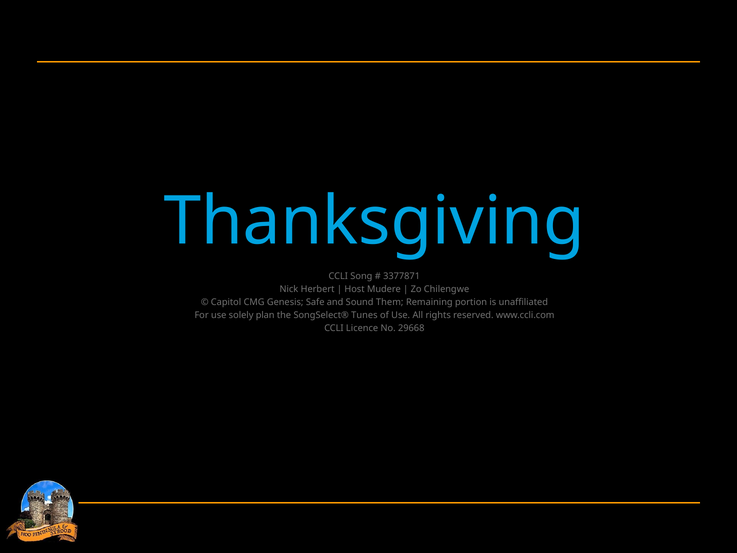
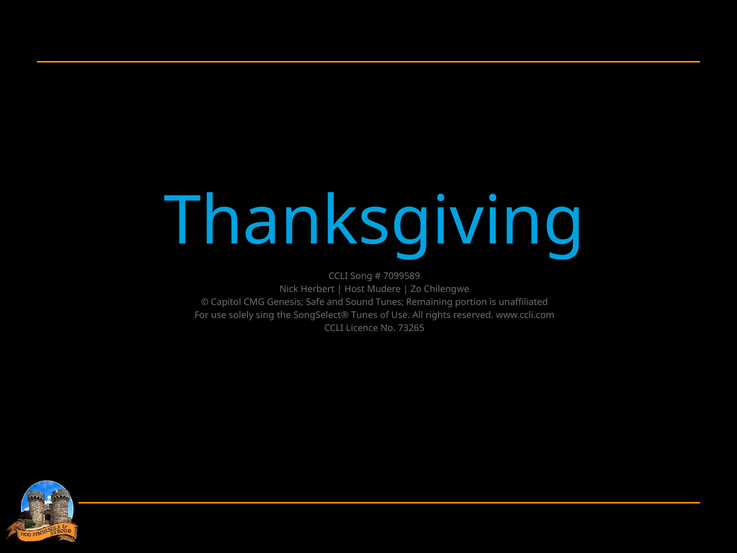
3377871: 3377871 -> 7099589 (402, 276)
Sound Them: Them -> Tunes (390, 302)
plan: plan -> sing (265, 315)
29668: 29668 -> 73265 (411, 328)
